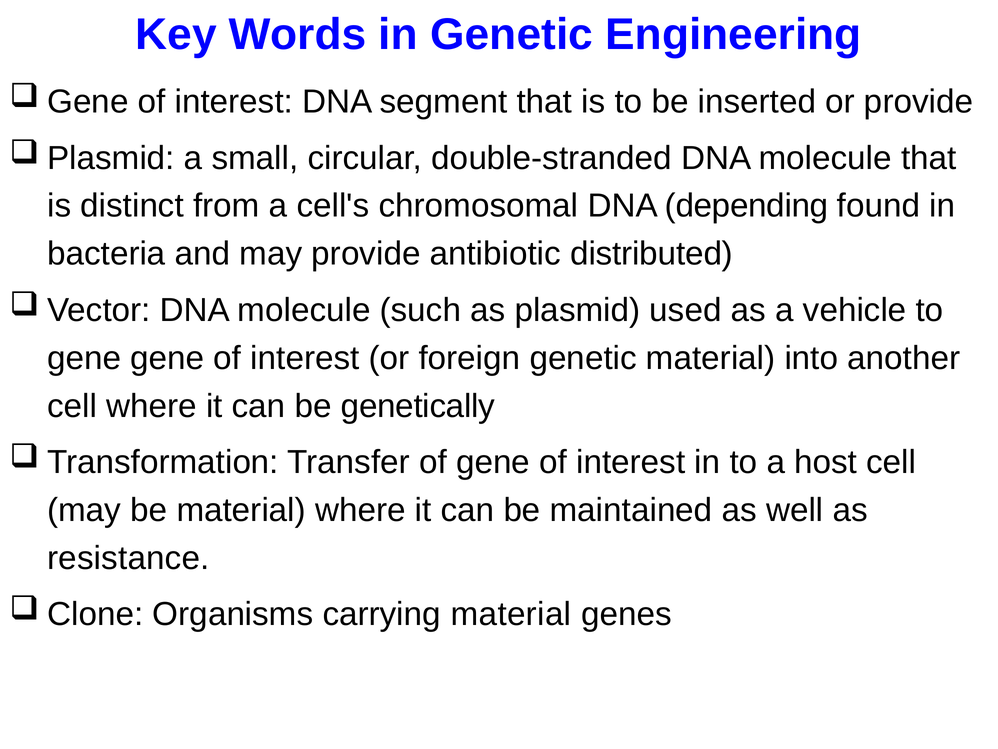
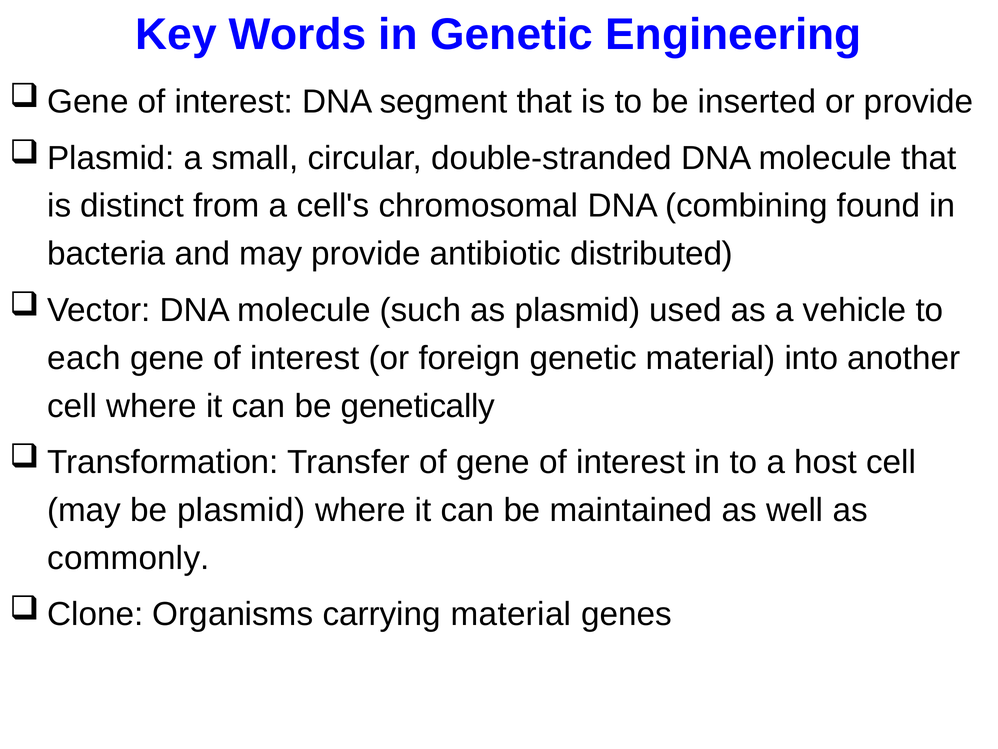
depending: depending -> combining (746, 206)
gene: gene -> each (84, 358)
be material: material -> plasmid (241, 510)
resistance: resistance -> commonly (128, 558)
